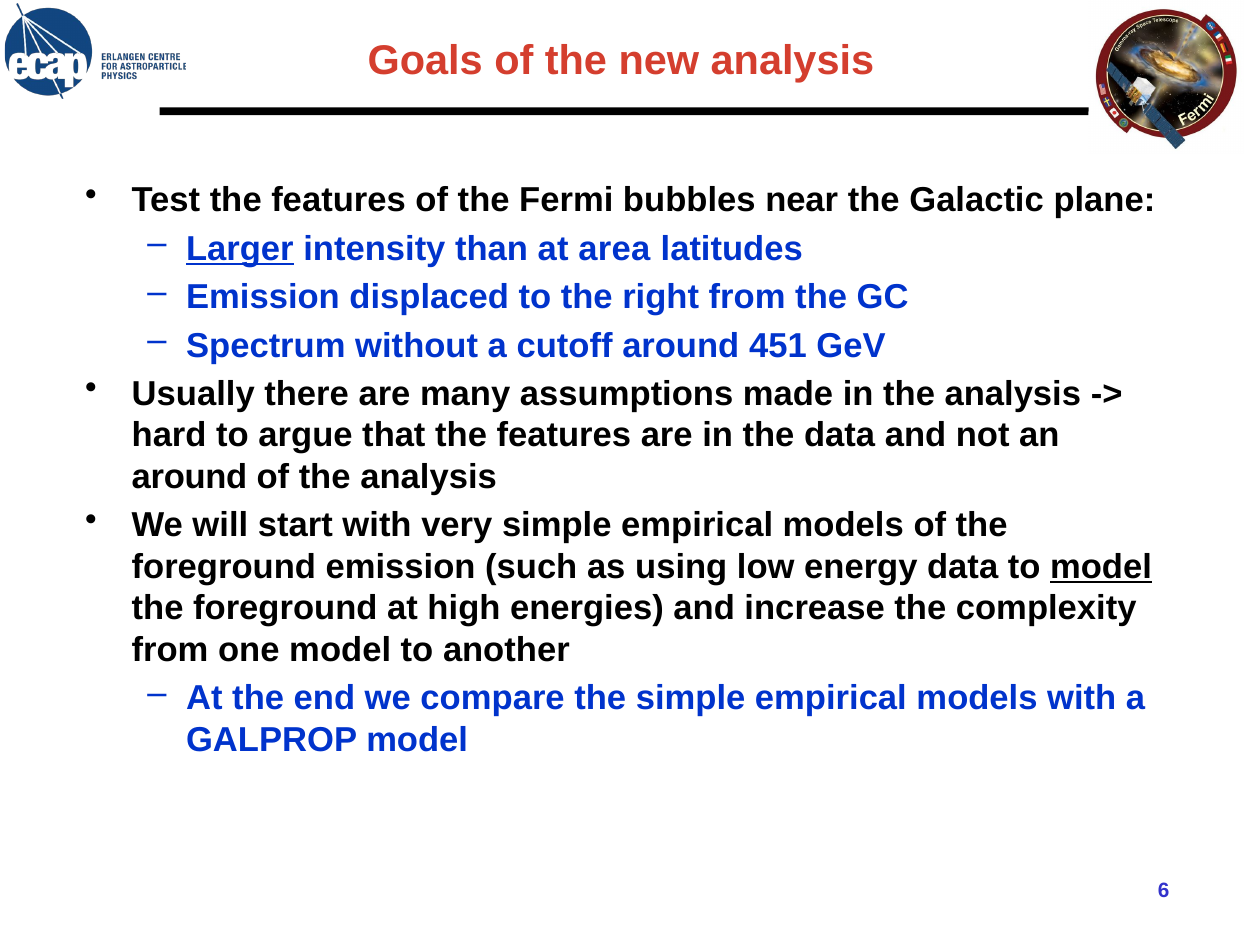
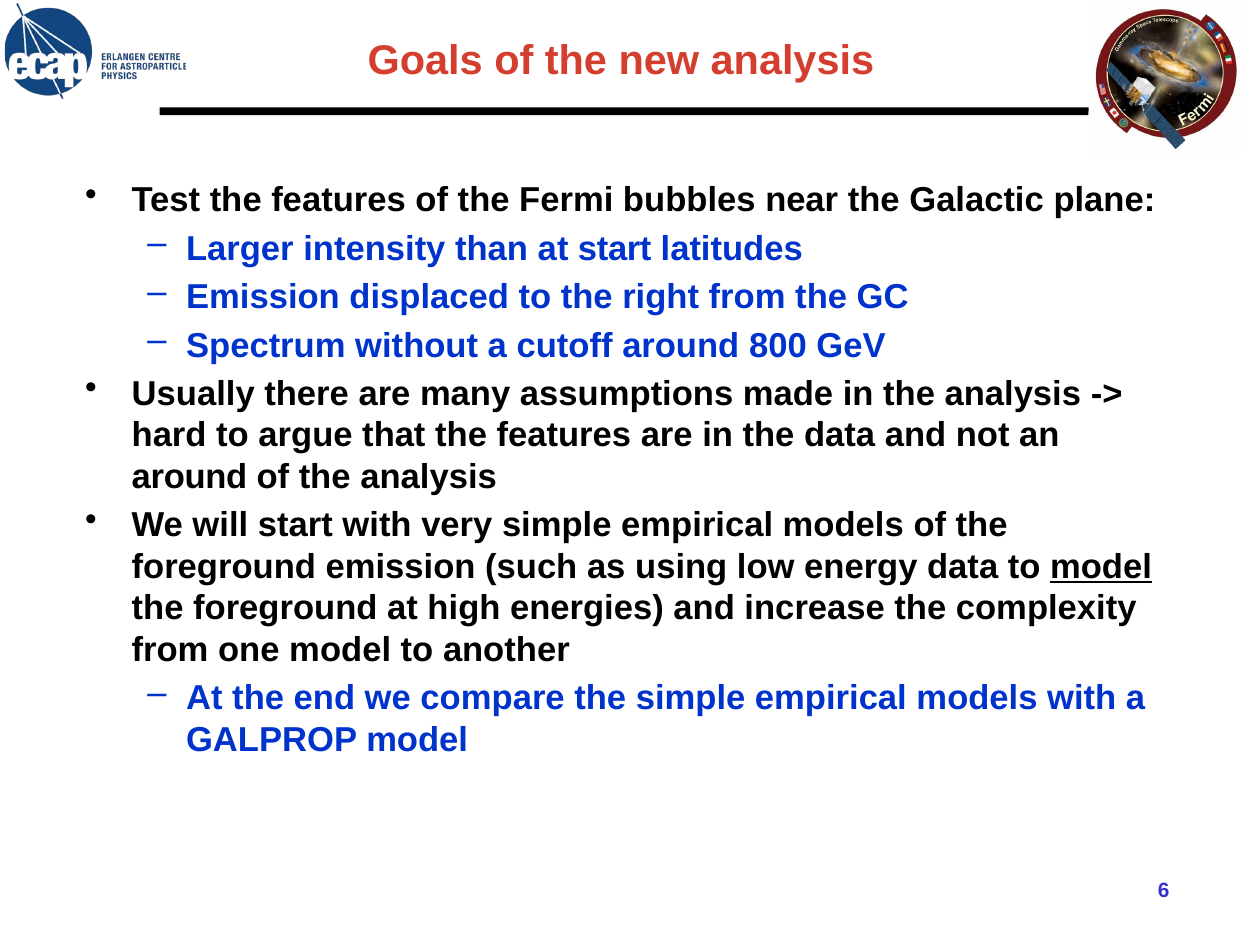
Larger underline: present -> none (240, 249)
at area: area -> start (615, 249)
451: 451 -> 800 (778, 346)
